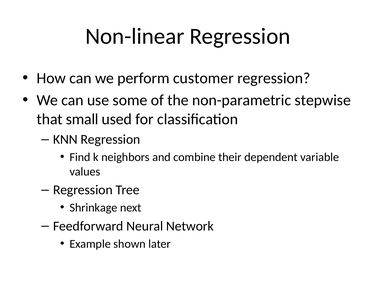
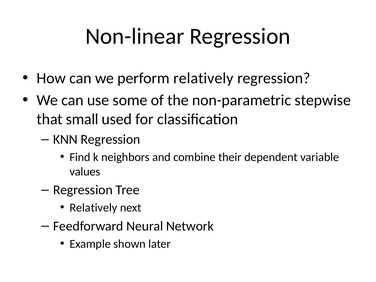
perform customer: customer -> relatively (203, 78)
Shrinkage: Shrinkage -> Relatively (93, 208)
